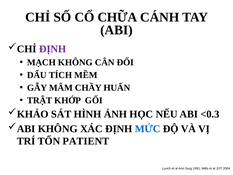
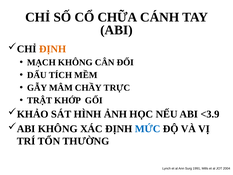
ĐỊNH colour: purple -> orange (53, 49)
HUẤN: HUẤN -> TRỰC (117, 88)
<0.3: <0.3 -> <3.9 (210, 114)
PATIENT: PATIENT -> THƯỜNG (86, 141)
